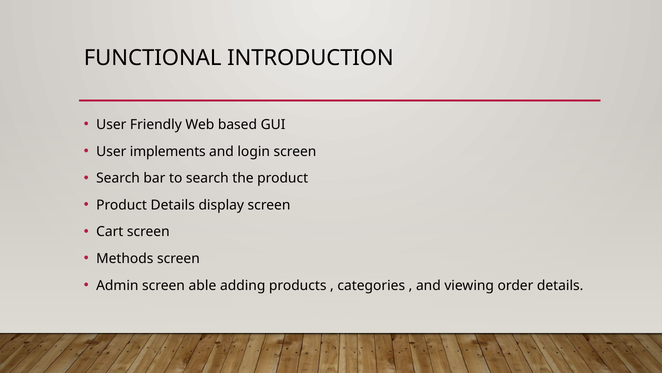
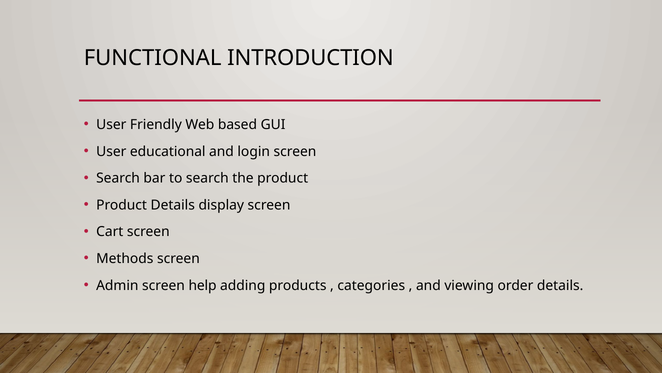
implements: implements -> educational (168, 151)
able: able -> help (203, 285)
